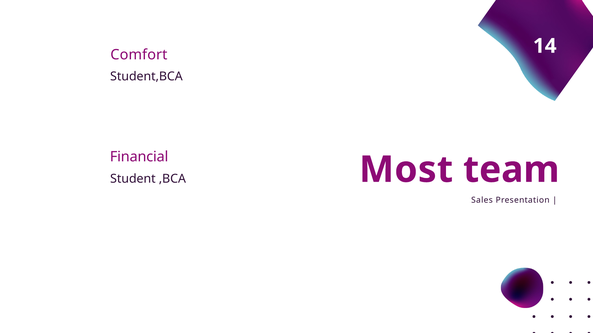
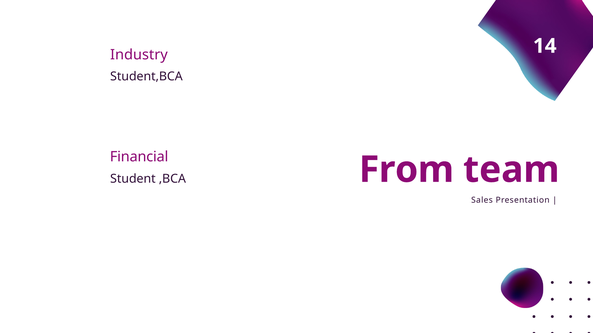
Comfort: Comfort -> Industry (139, 55)
Most: Most -> From (406, 170)
